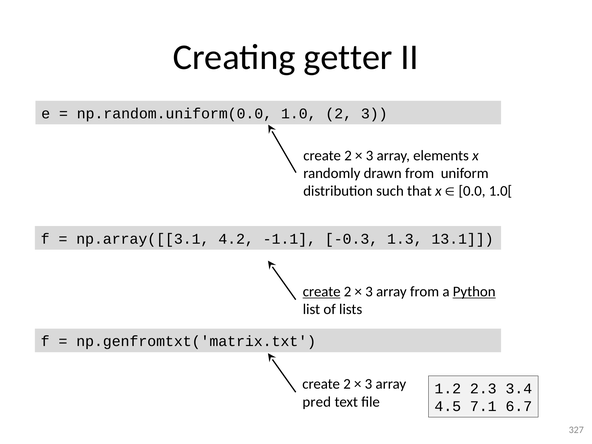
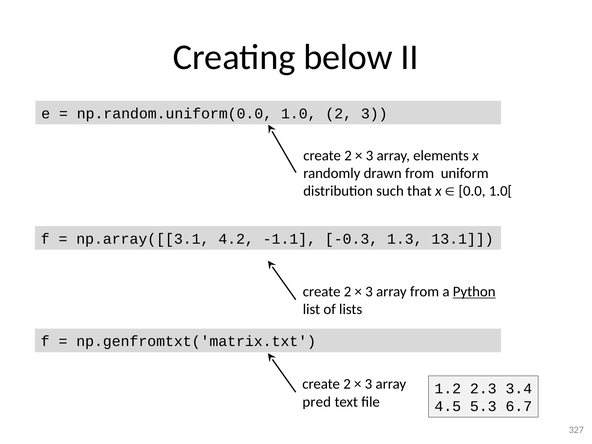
getter: getter -> below (348, 57)
create underline: present -> none (322, 292)
7.1: 7.1 -> 5.3 (483, 406)
